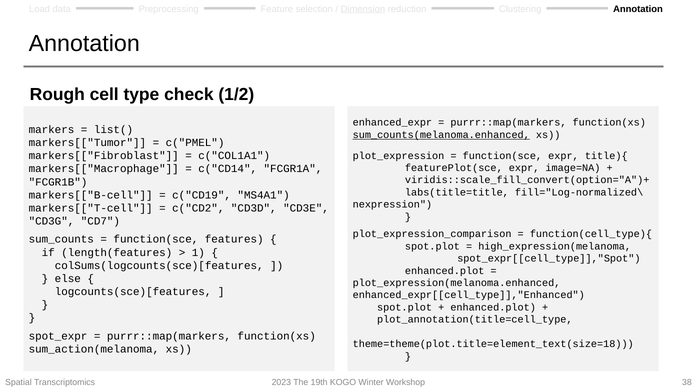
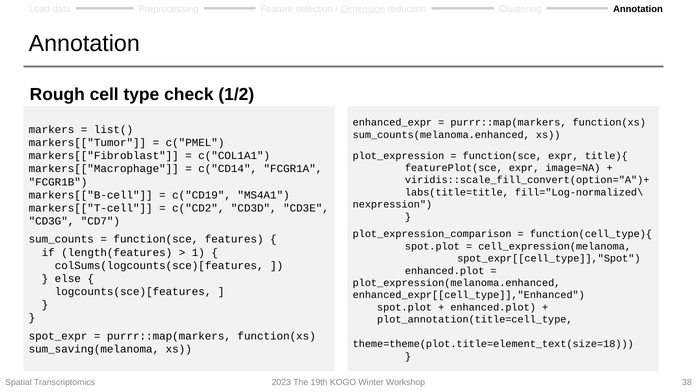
sum_counts(melanoma.enhanced underline: present -> none (441, 135)
high_expression(melanoma: high_expression(melanoma -> cell_expression(melanoma (555, 246)
sum_action(melanoma: sum_action(melanoma -> sum_saving(melanoma (94, 349)
